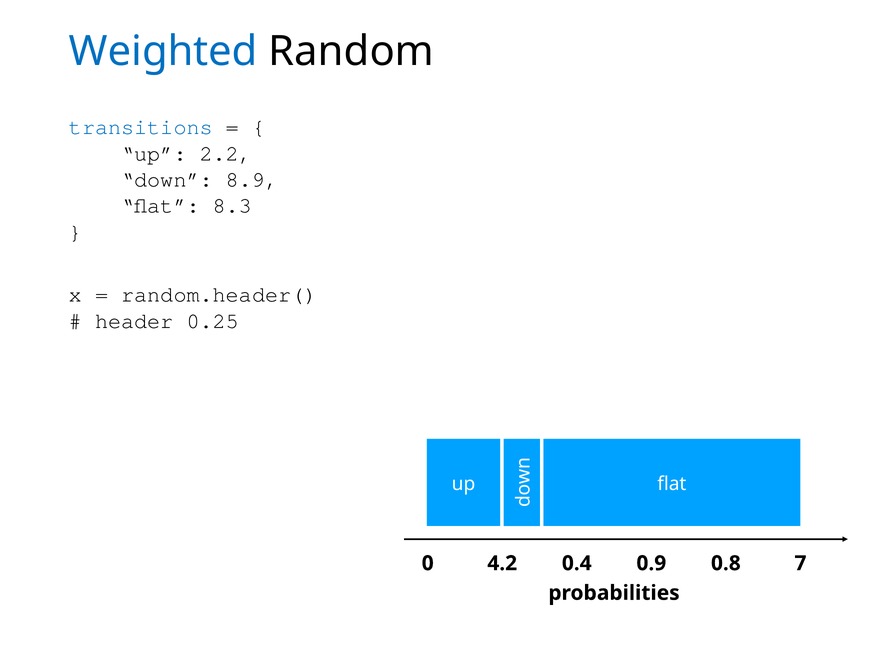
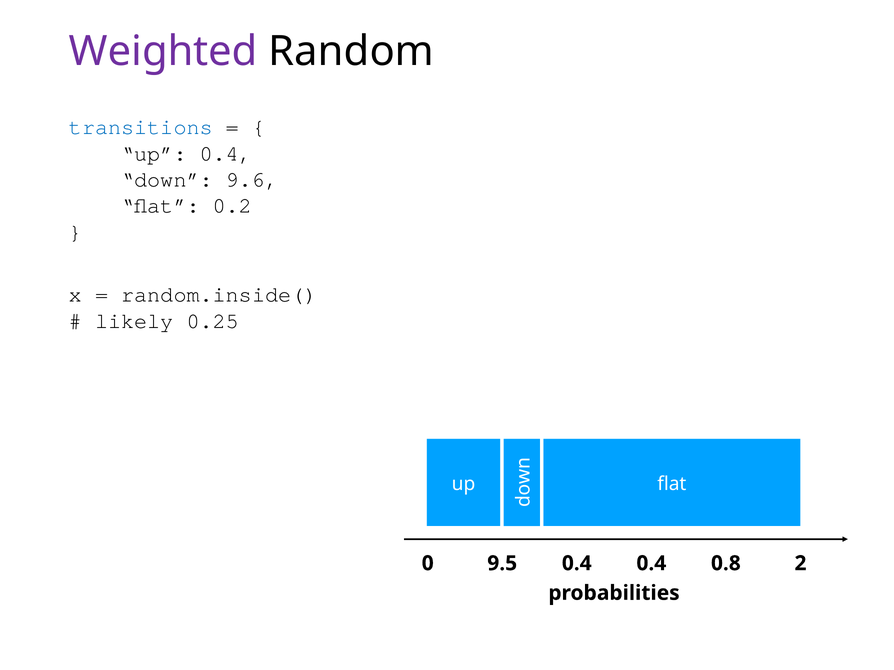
Weighted colour: blue -> purple (163, 51)
up 2.2: 2.2 -> 0.4 (226, 153)
8.9: 8.9 -> 9.6 (252, 180)
8.3: 8.3 -> 0.2 (232, 206)
random.header(: random.header( -> random.inside( (219, 295)
header: header -> likely (134, 321)
4.2: 4.2 -> 9.5 (502, 564)
0.4 0.9: 0.9 -> 0.4 (651, 564)
7: 7 -> 2 (801, 564)
